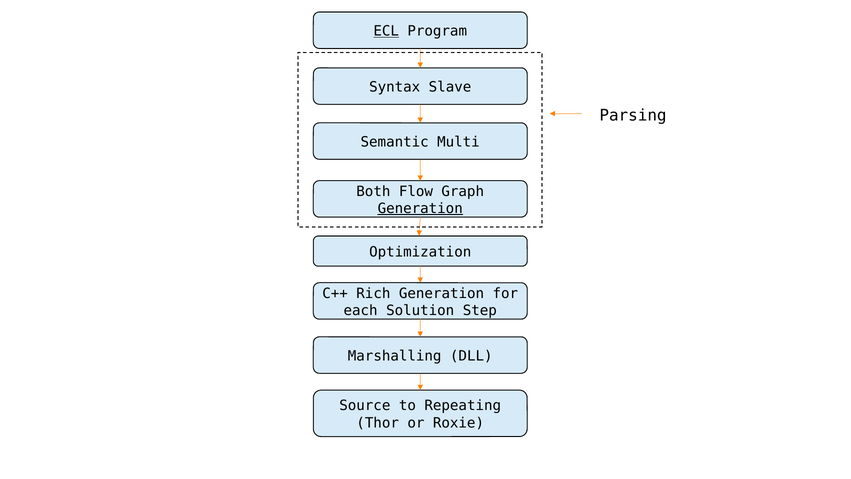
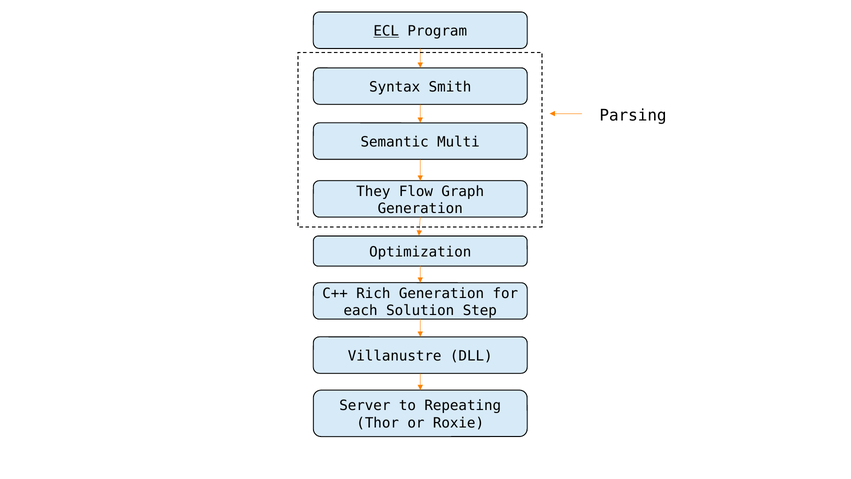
Slave: Slave -> Smith (450, 87)
Both: Both -> They (373, 191)
Generation underline: present -> none (420, 208)
Marshalling: Marshalling -> Villanustre (395, 356)
Source: Source -> Server (365, 406)
